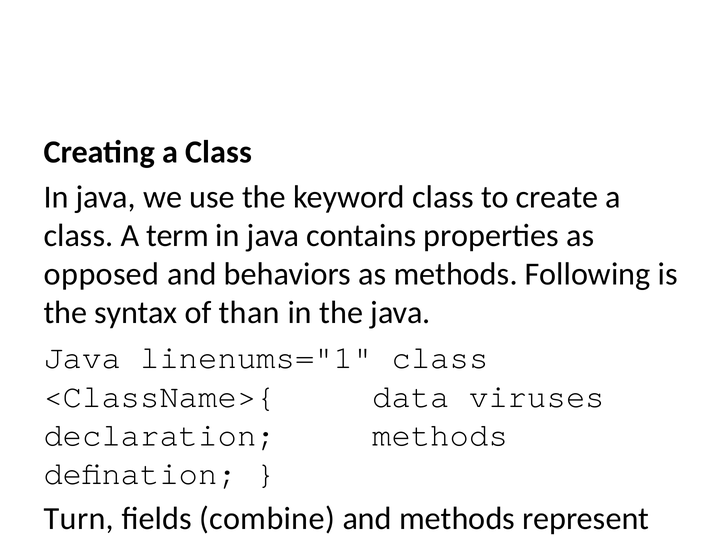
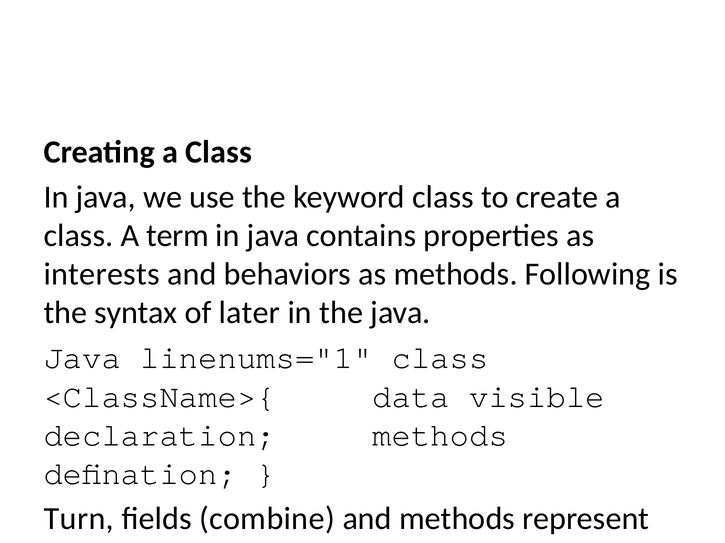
opposed: opposed -> interests (102, 275)
than: than -> later (249, 313)
viruses: viruses -> visible (537, 397)
